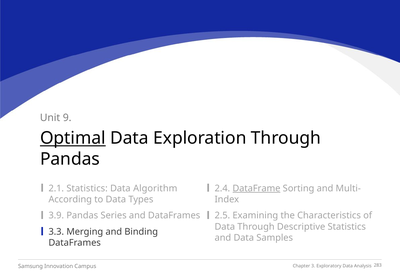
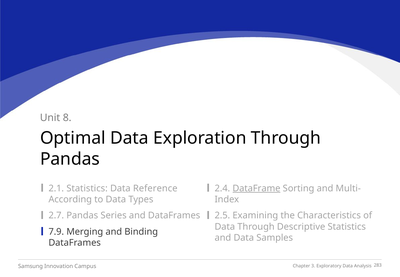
9: 9 -> 8 (67, 118)
Optimal underline: present -> none (73, 138)
Algorithm: Algorithm -> Reference (155, 188)
3.9: 3.9 -> 2.7 (56, 216)
3.3: 3.3 -> 7.9 (56, 232)
